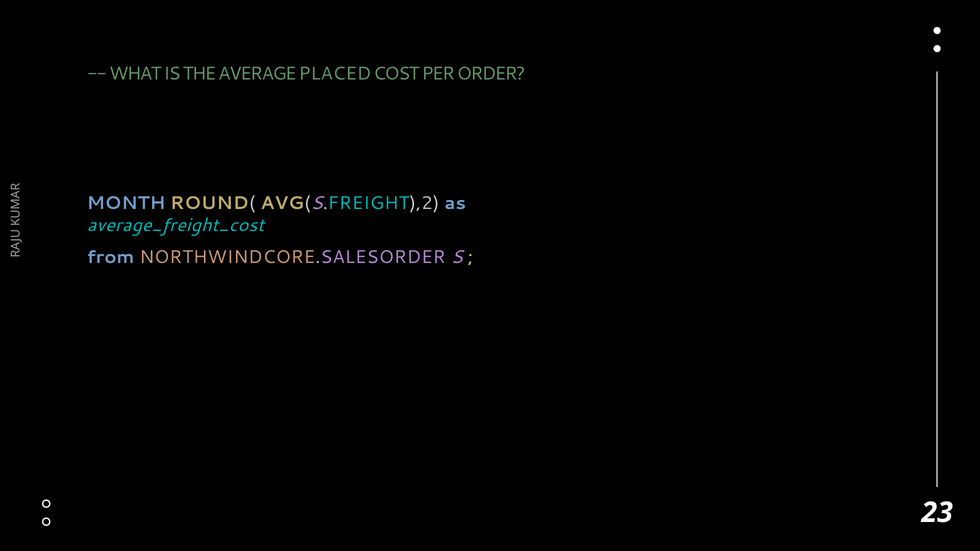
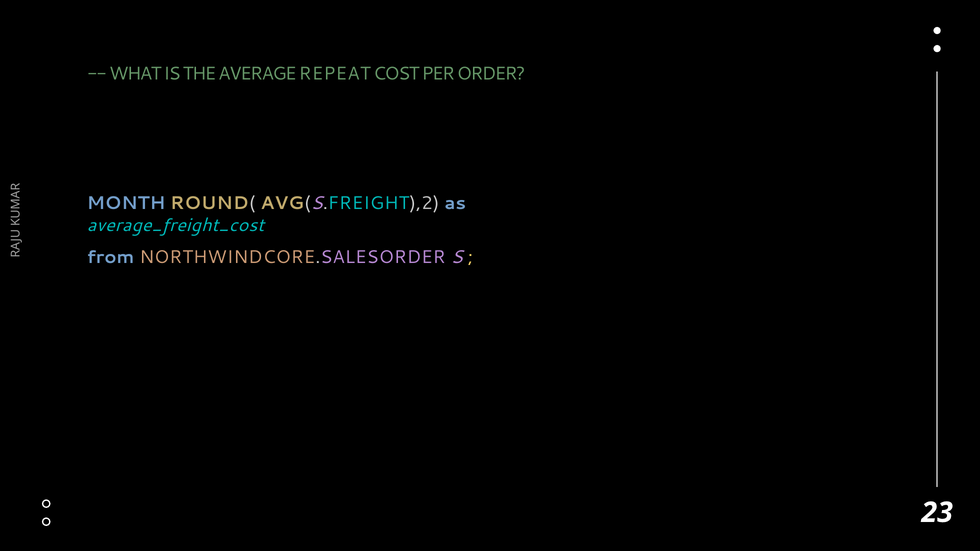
PLACED: PLACED -> REPEAT (335, 74)
